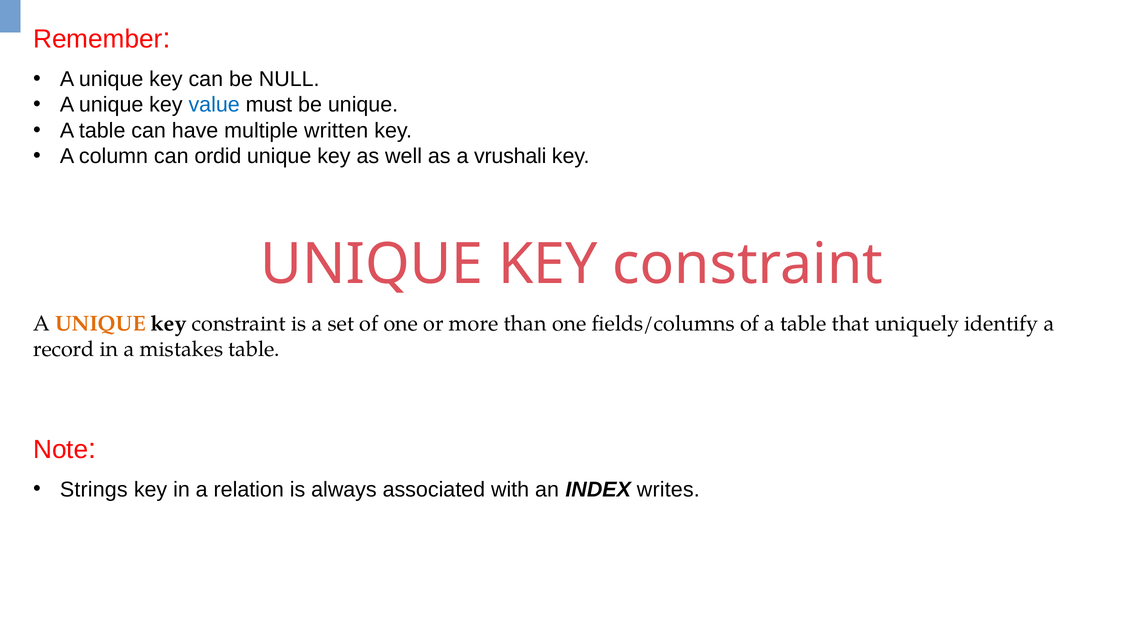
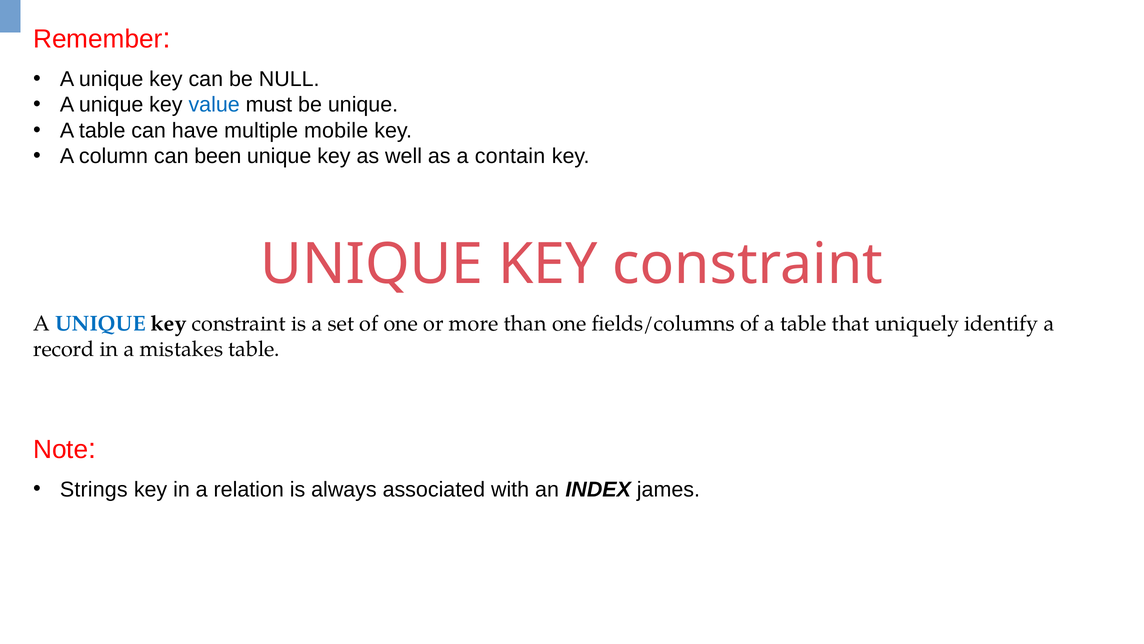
written: written -> mobile (336, 131)
ordid: ordid -> been (218, 156)
vrushali: vrushali -> contain (510, 156)
UNIQUE colour: orange -> blue (100, 323)
writes: writes -> james (668, 489)
